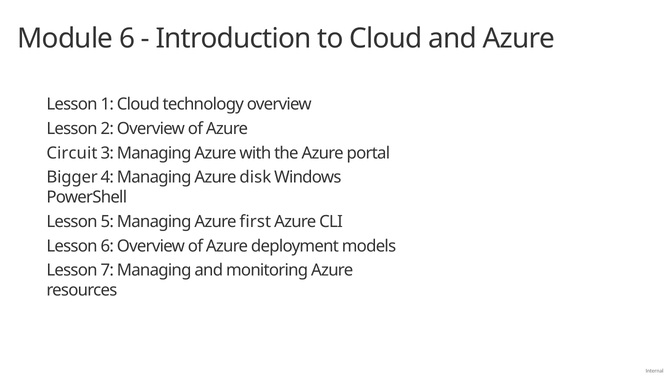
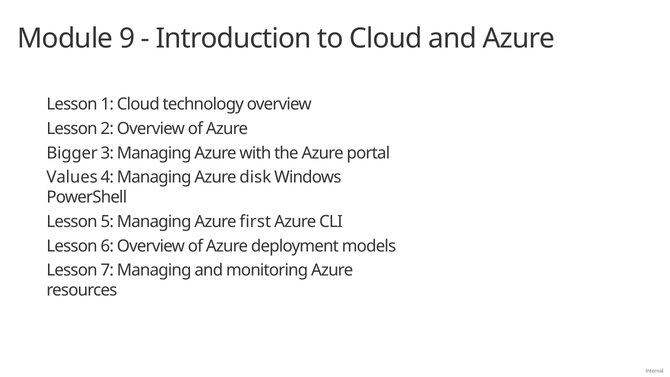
Module 6: 6 -> 9 (127, 39)
Circuit: Circuit -> Bigger (72, 153)
Bigger: Bigger -> Values (72, 177)
